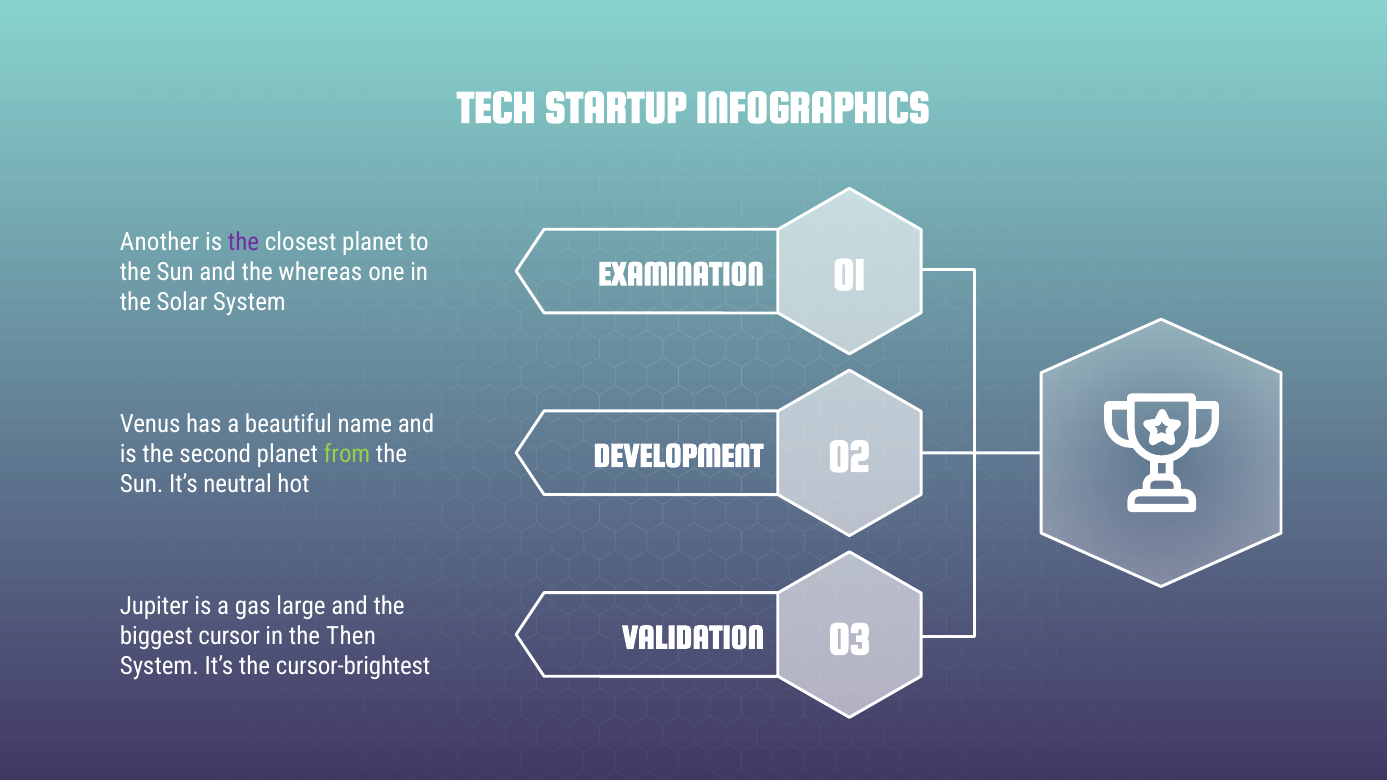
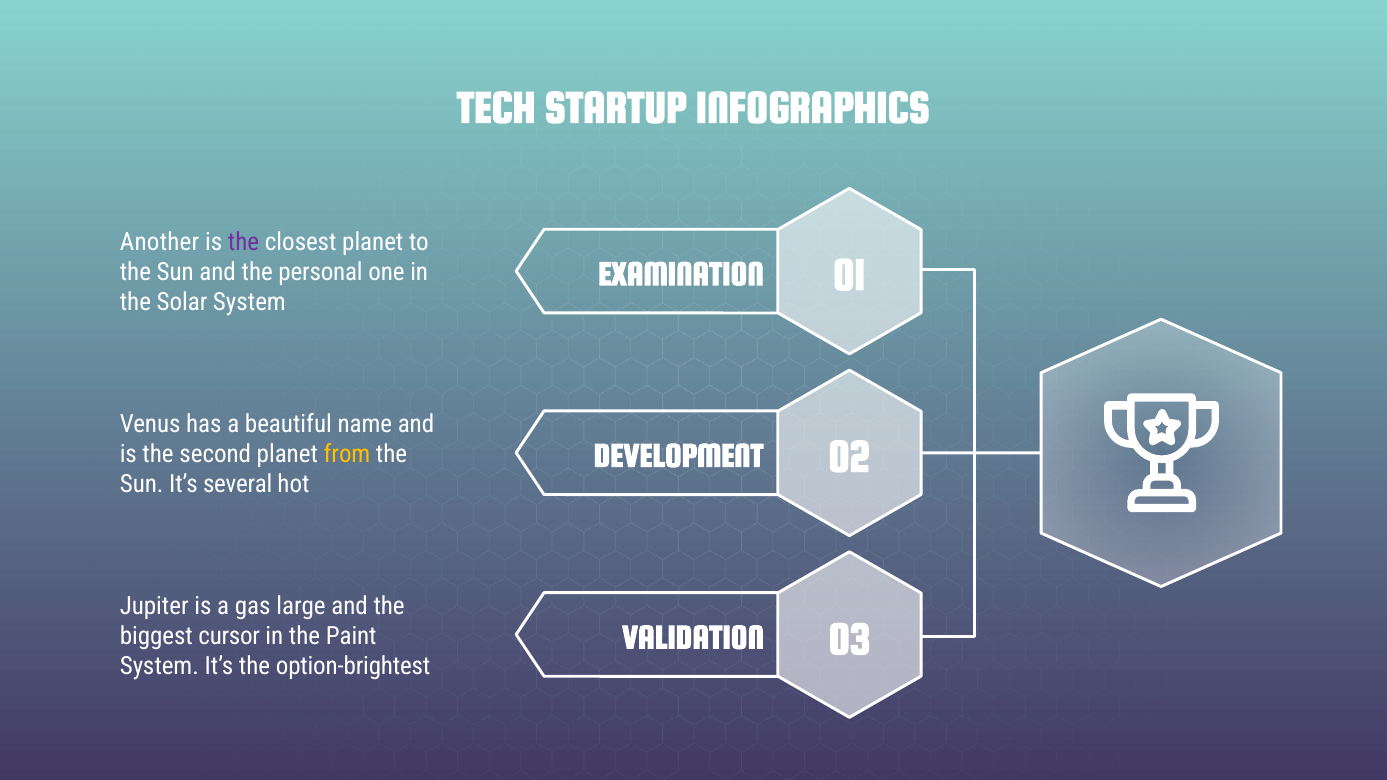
whereas: whereas -> personal (321, 273)
from colour: light green -> yellow (347, 454)
neutral: neutral -> several (238, 484)
Then: Then -> Paint (351, 636)
cursor-brightest: cursor-brightest -> option-brightest (353, 666)
